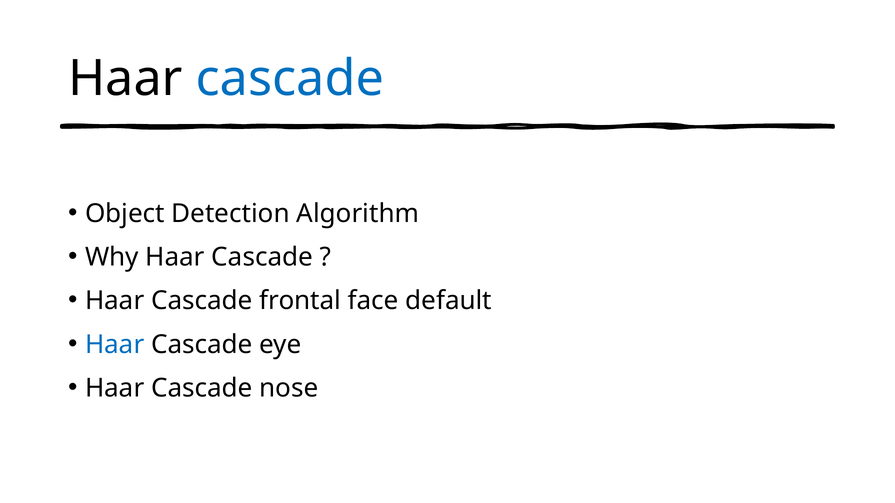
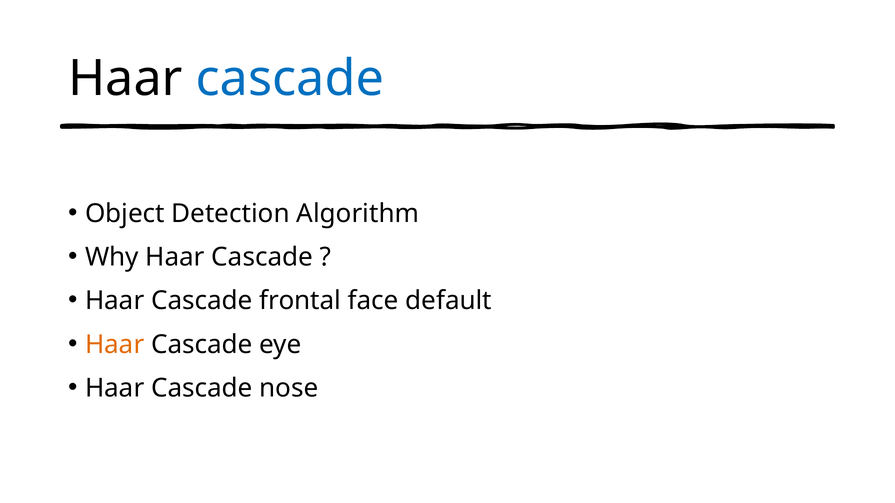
Haar colour: blue -> orange (115, 345)
